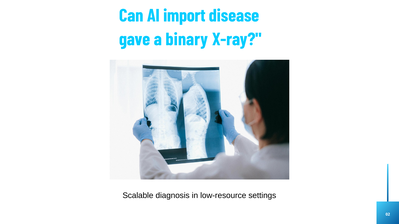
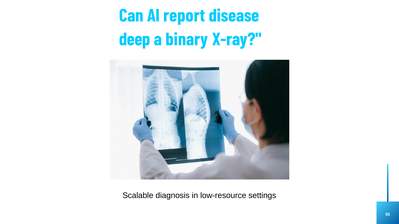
import: import -> report (184, 16)
gave: gave -> deep (135, 39)
